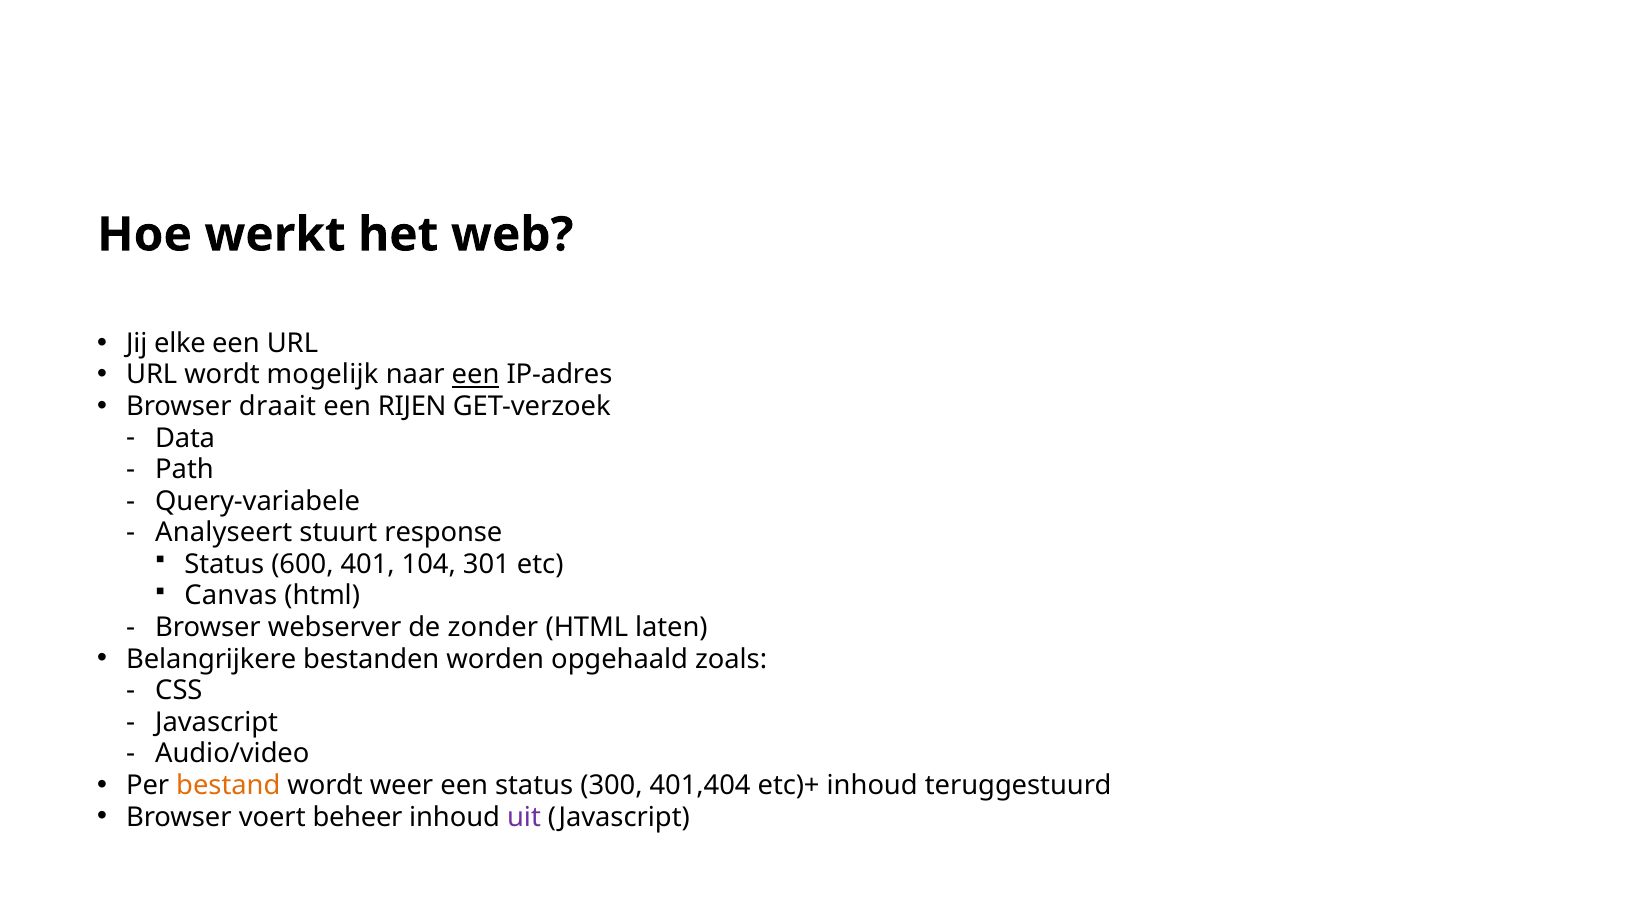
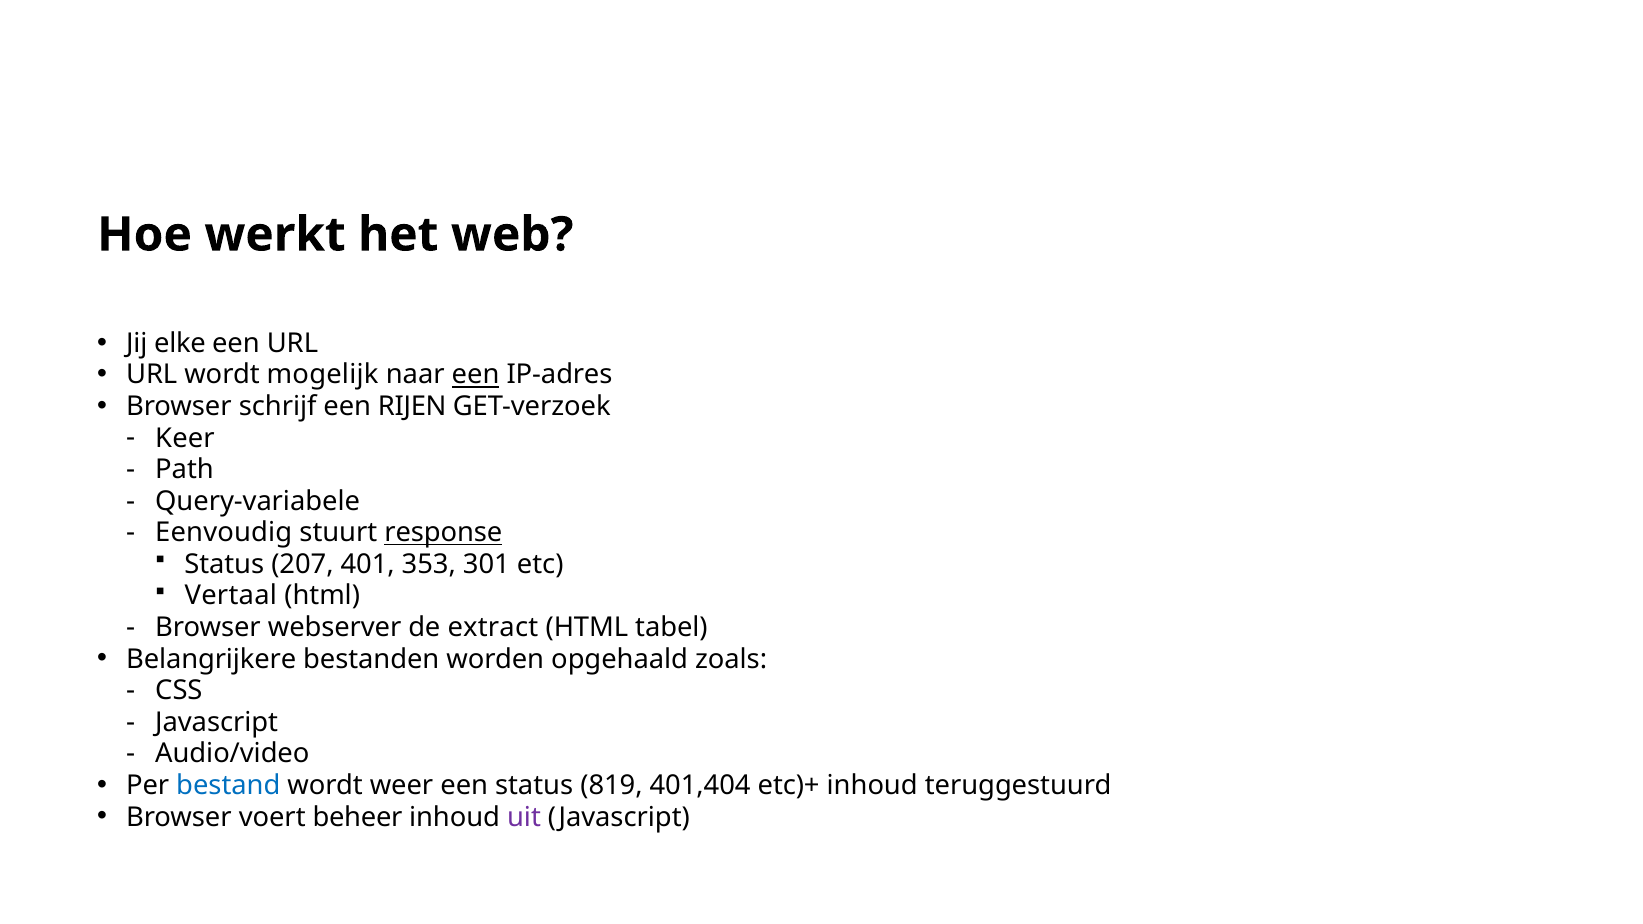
draait: draait -> schrijf (278, 407)
Data: Data -> Keer (185, 438)
Analyseert: Analyseert -> Eenvoudig (224, 533)
response underline: none -> present (443, 533)
600: 600 -> 207 (302, 564)
104: 104 -> 353 (429, 564)
Canvas: Canvas -> Vertaal (231, 596)
zonder: zonder -> extract (493, 628)
laten: laten -> tabel (671, 628)
bestand colour: orange -> blue (228, 786)
300: 300 -> 819 (612, 786)
